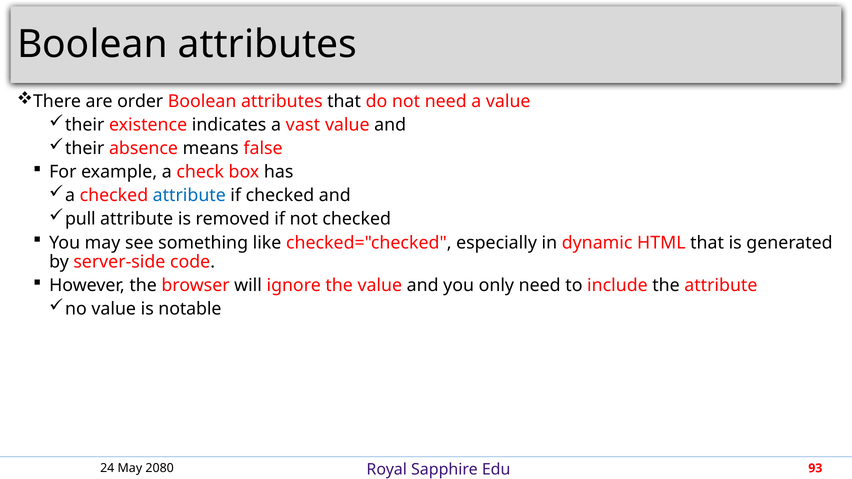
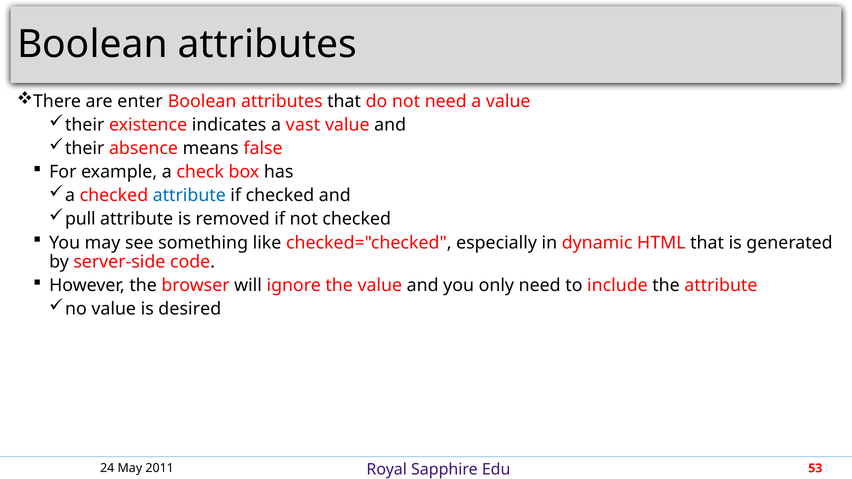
order: order -> enter (140, 101)
notable: notable -> desired (190, 309)
2080: 2080 -> 2011 (160, 468)
93: 93 -> 53 (815, 468)
